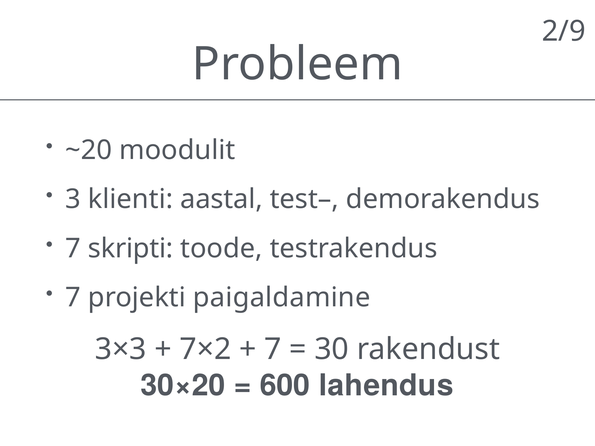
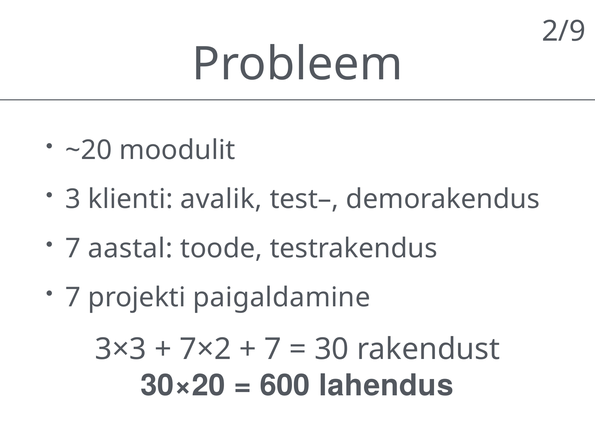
aastal: aastal -> avalik (221, 199)
skripti: skripti -> aastal (130, 249)
